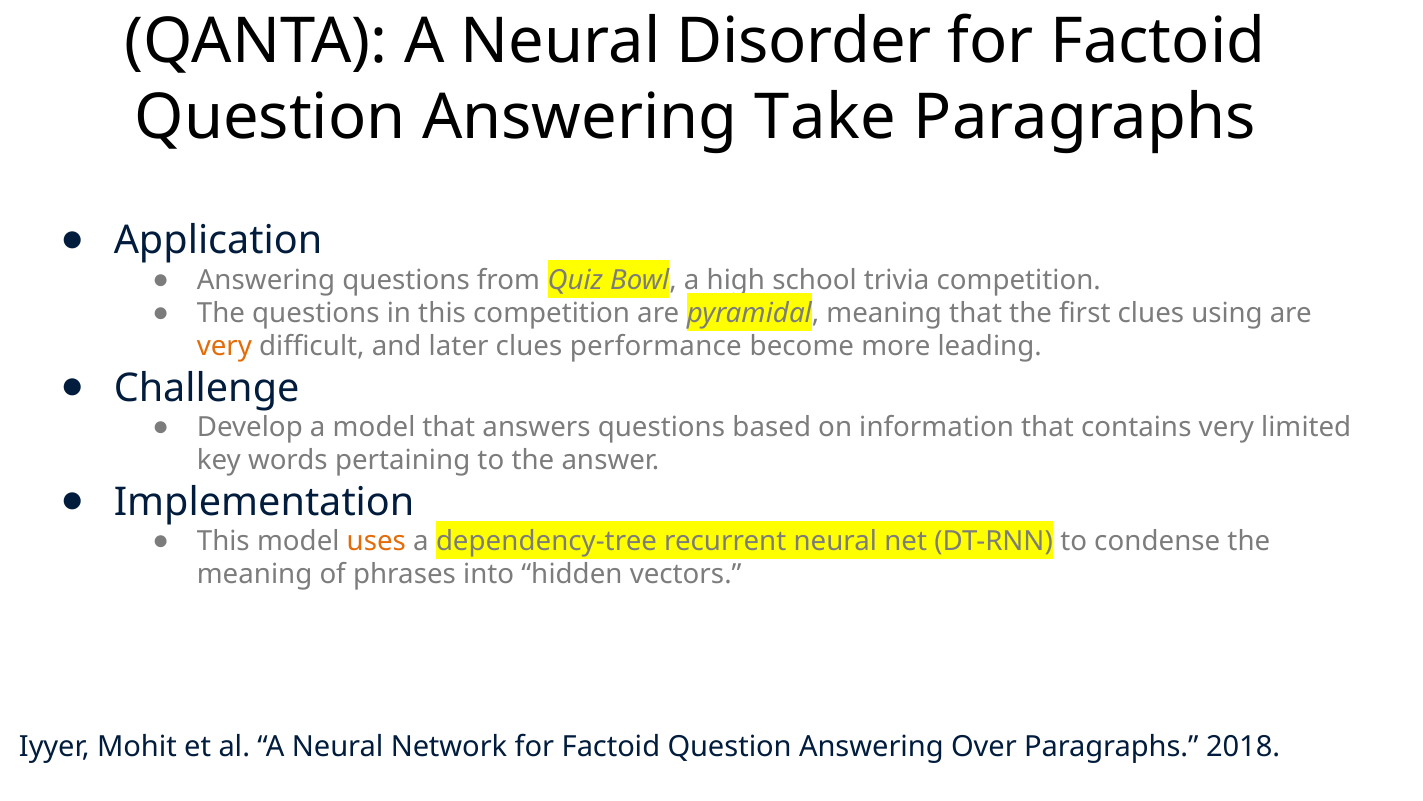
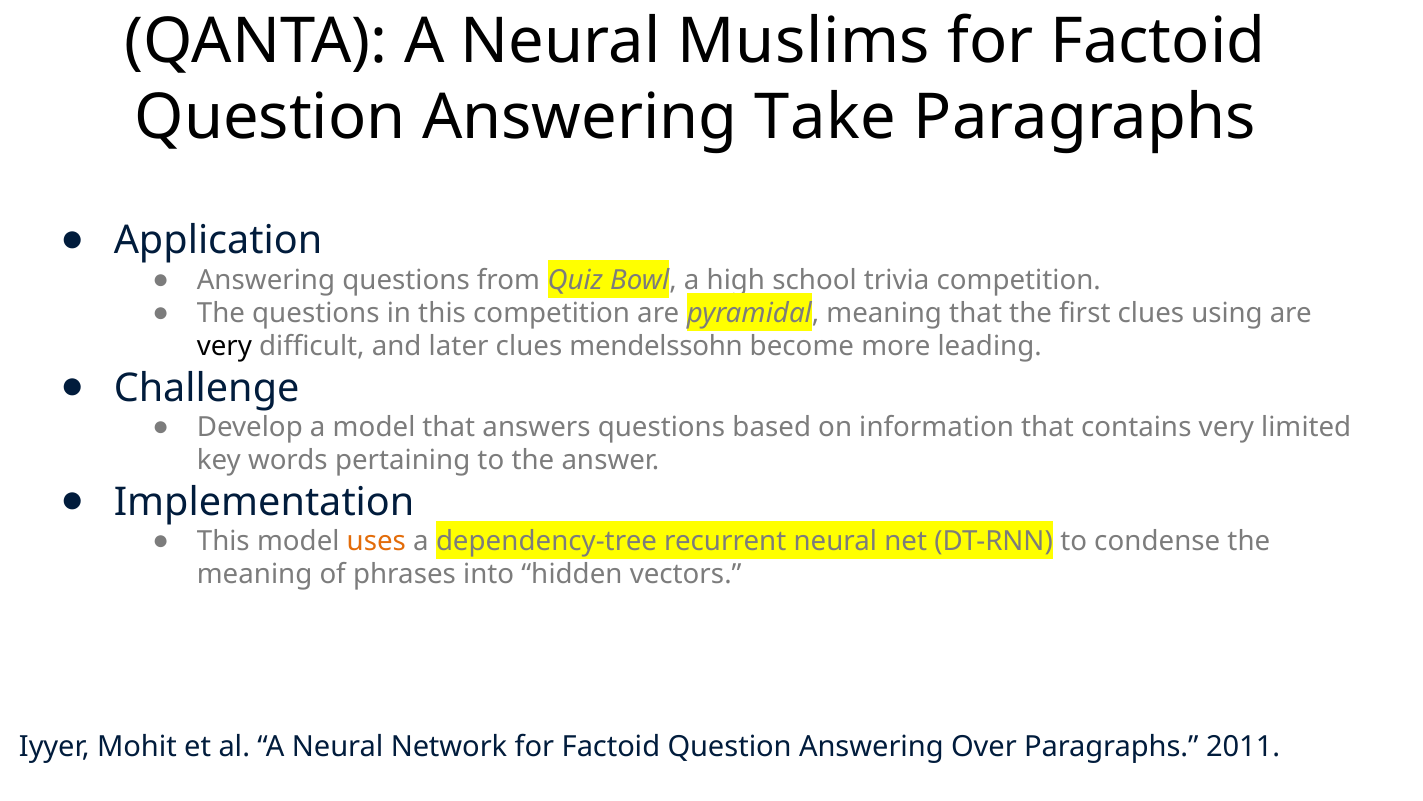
Disorder: Disorder -> Muslims (804, 42)
very colour: orange -> black (224, 347)
performance: performance -> mendelssohn (656, 347)
2018: 2018 -> 2011 (1243, 746)
